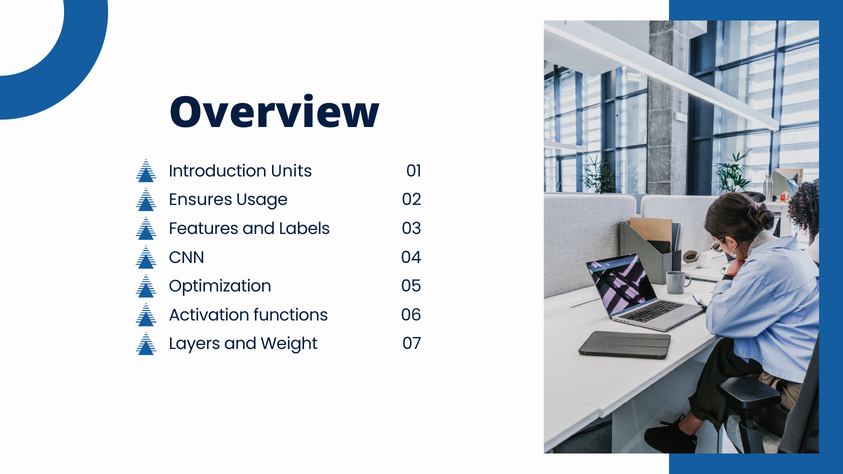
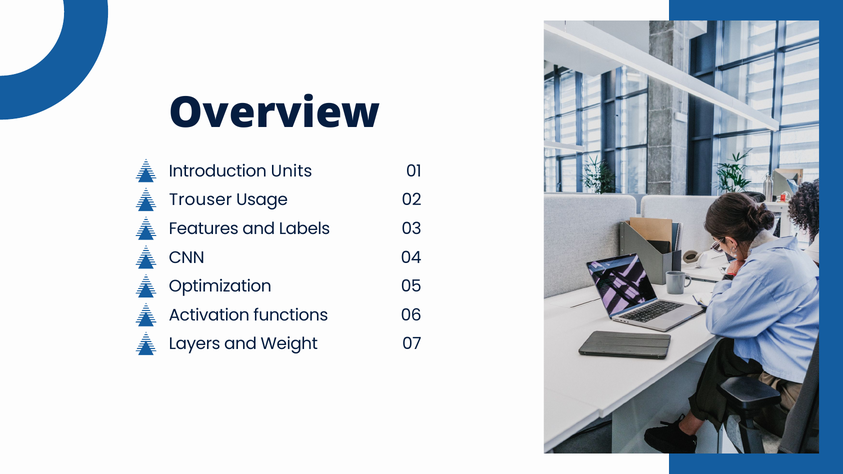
Ensures: Ensures -> Trouser (201, 200)
